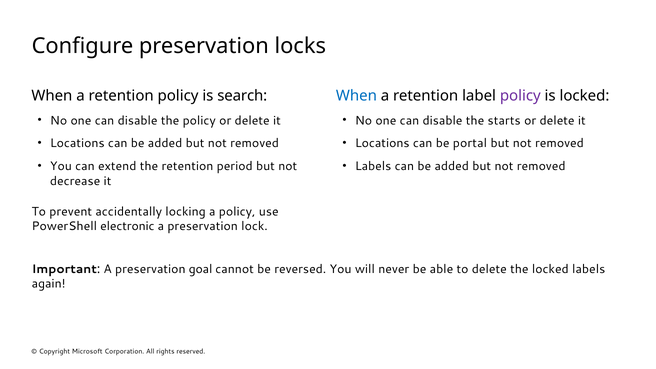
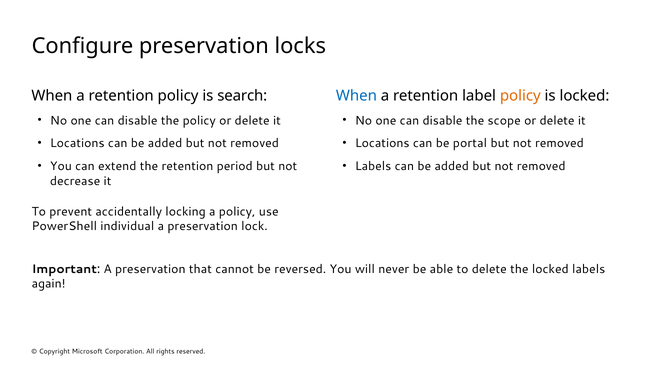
policy colour: purple -> orange (520, 96)
starts: starts -> scope (504, 120)
electronic: electronic -> individual (127, 226)
goal: goal -> that (200, 269)
